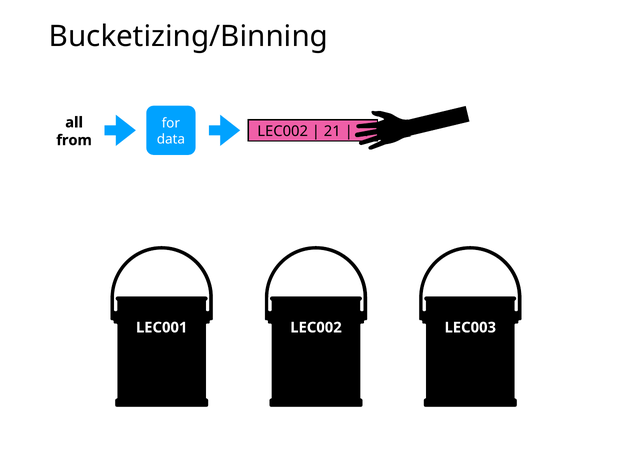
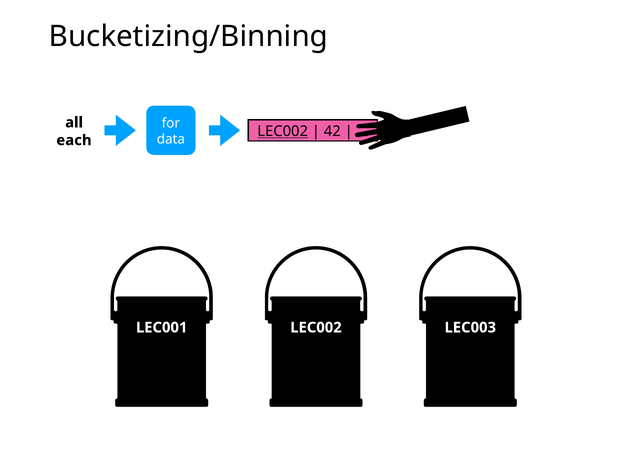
LEC002 underline: none -> present (283, 131)
21: 21 -> 42 (332, 131)
from: from -> each (74, 140)
